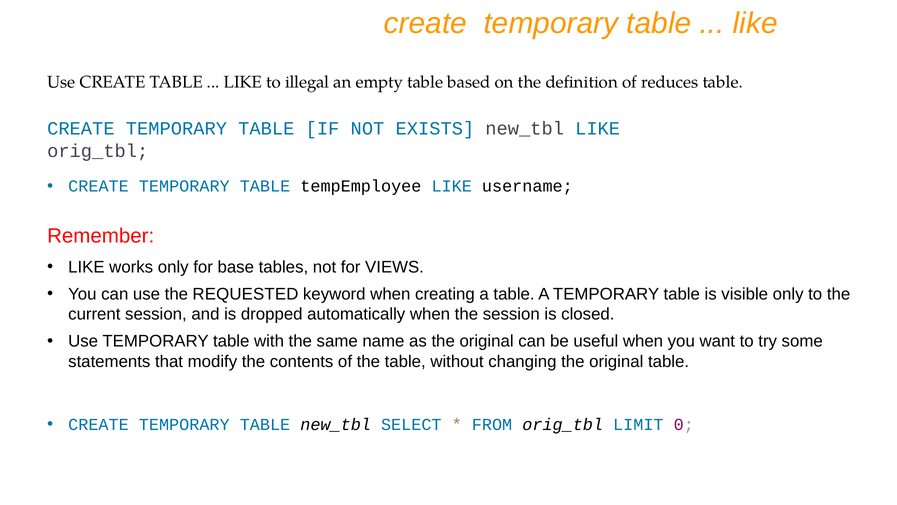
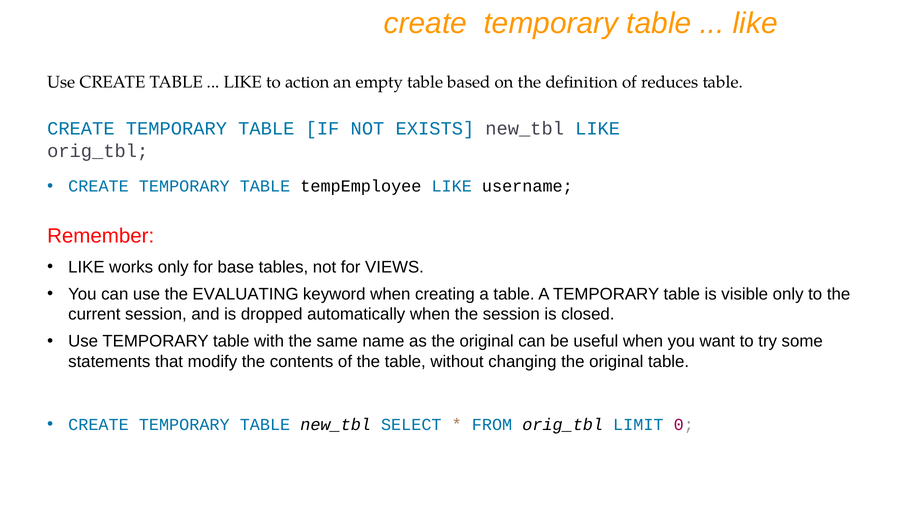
illegal: illegal -> action (307, 82)
REQUESTED: REQUESTED -> EVALUATING (246, 294)
